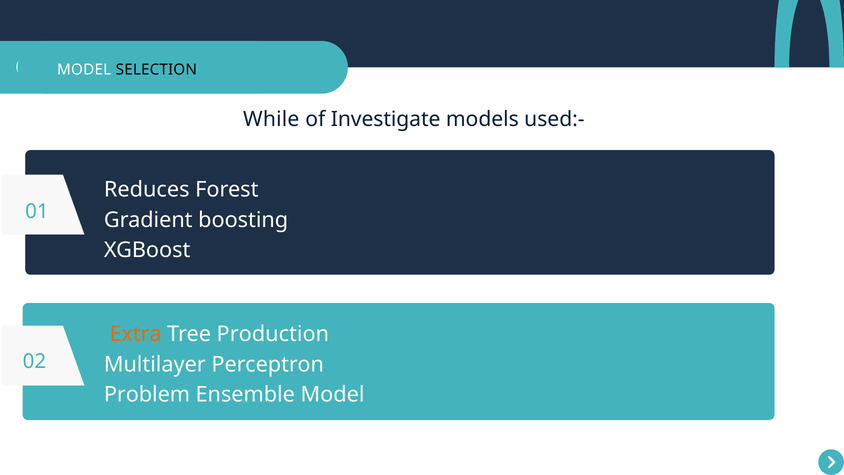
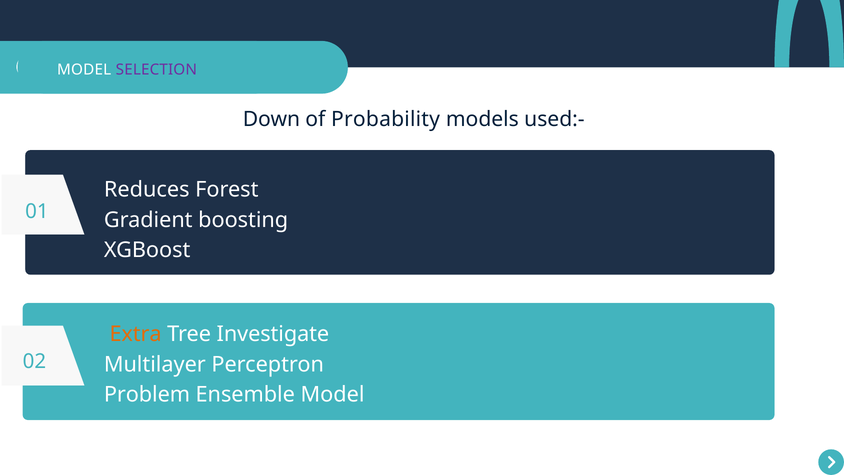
SELECTION colour: black -> purple (156, 70)
While: While -> Down (271, 119)
Investigate: Investigate -> Probability (386, 119)
Production: Production -> Investigate (273, 334)
